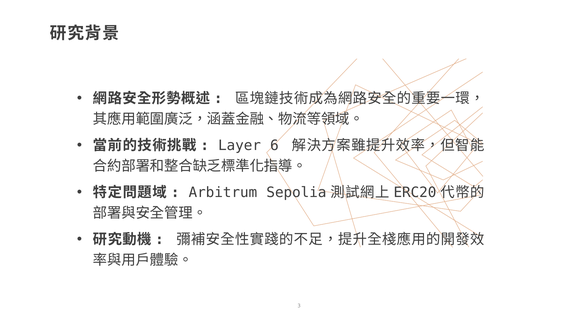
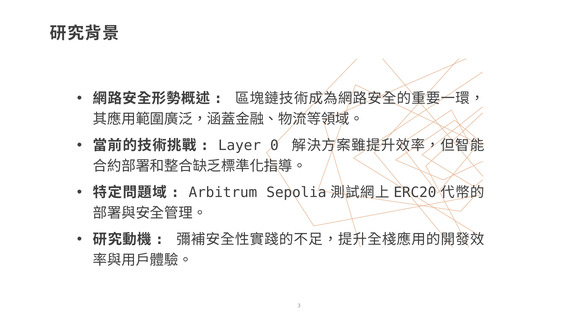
6: 6 -> 0 (274, 145)
